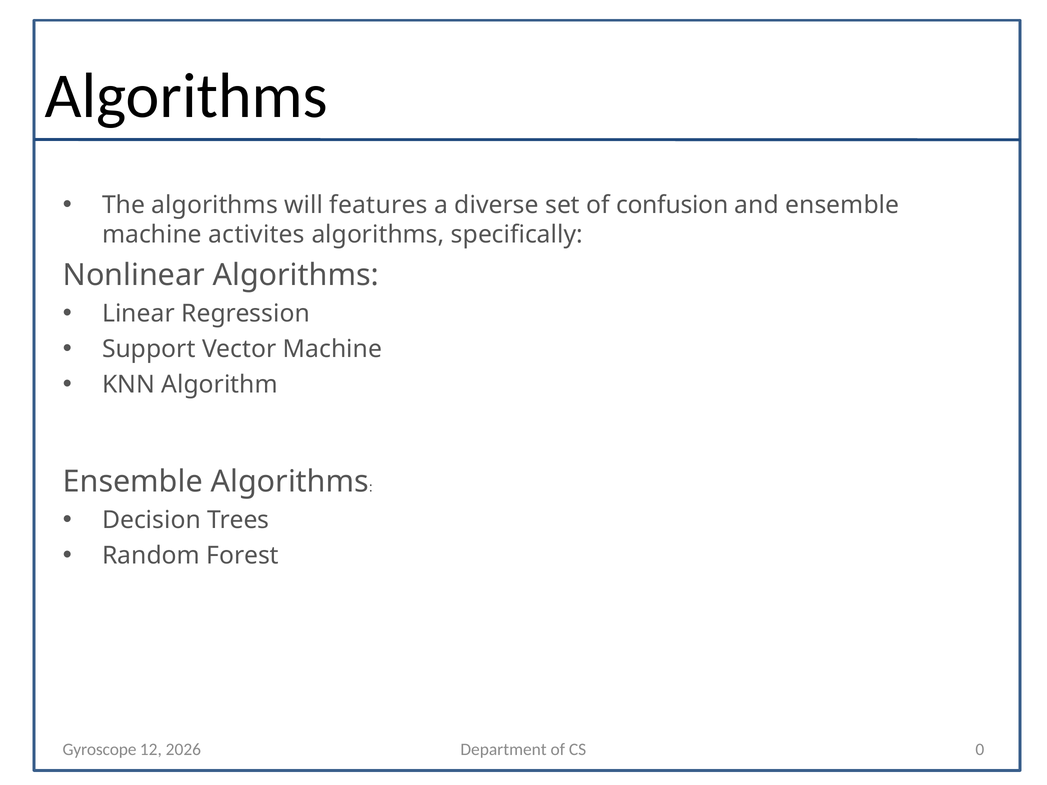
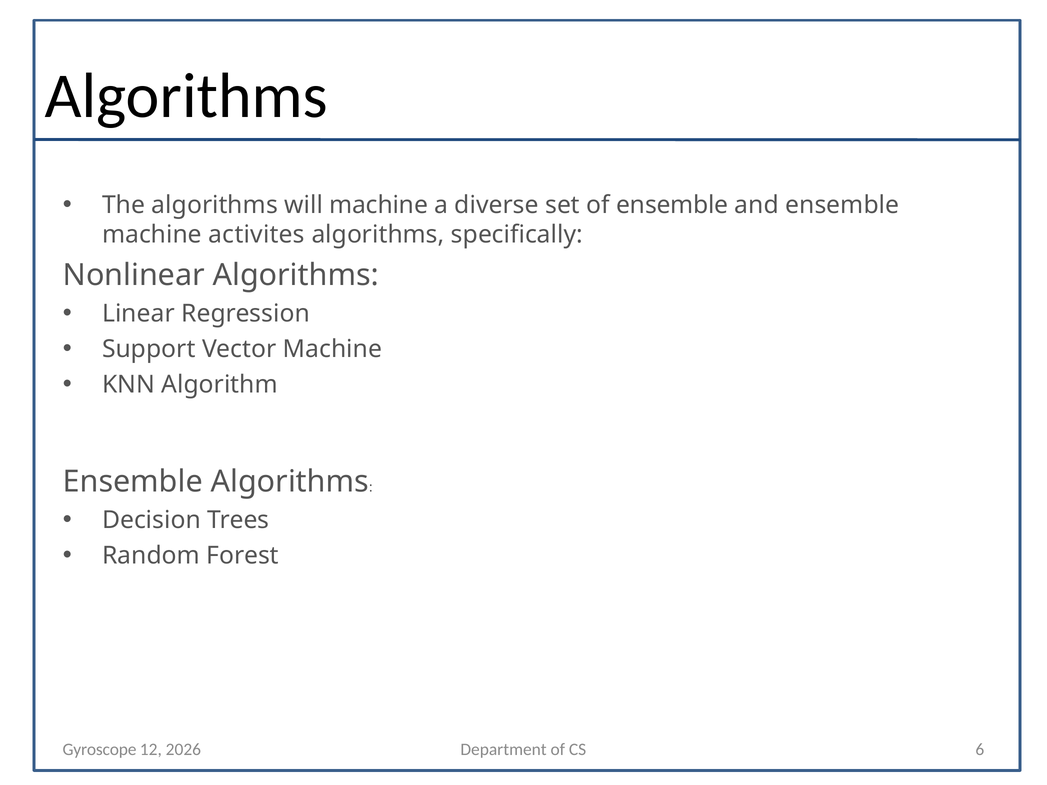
will features: features -> machine (379, 205)
of confusion: confusion -> ensemble (672, 205)
0: 0 -> 6 (980, 750)
